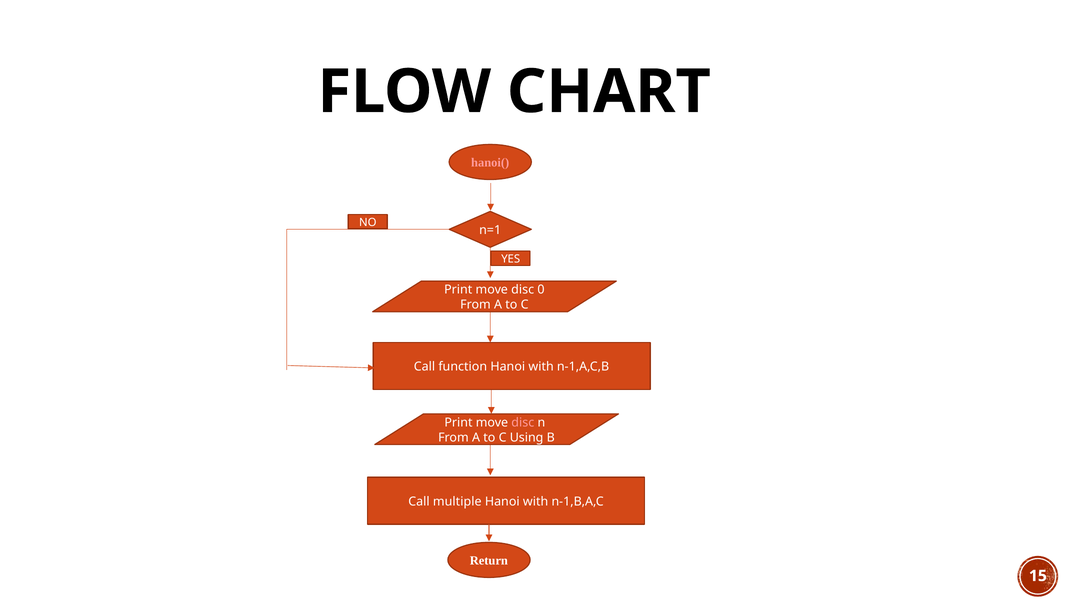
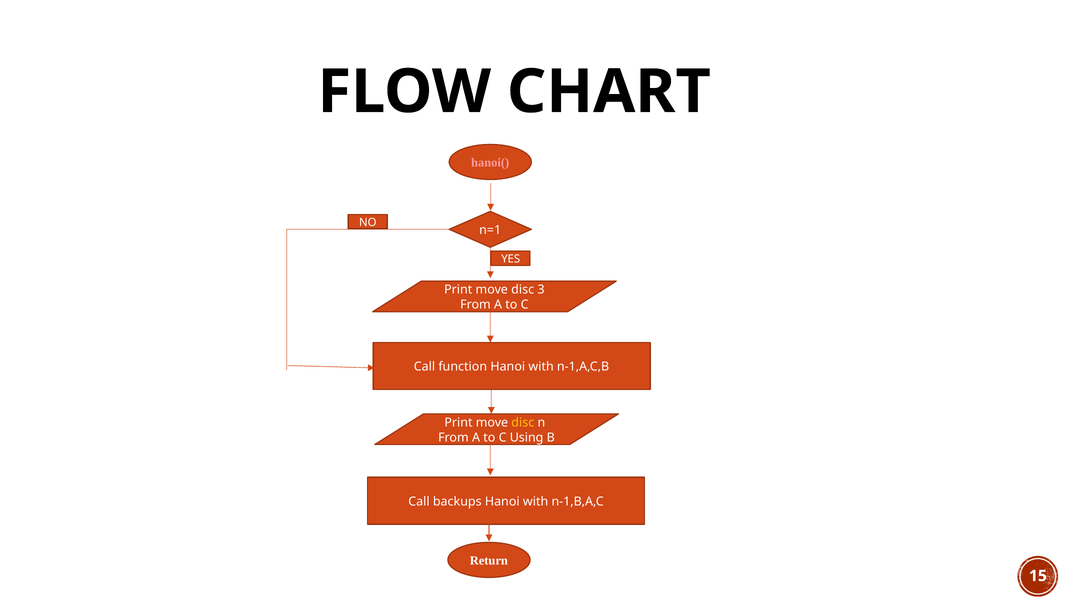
0: 0 -> 3 (541, 290)
disc colour: pink -> yellow (523, 423)
multiple: multiple -> backups (457, 502)
